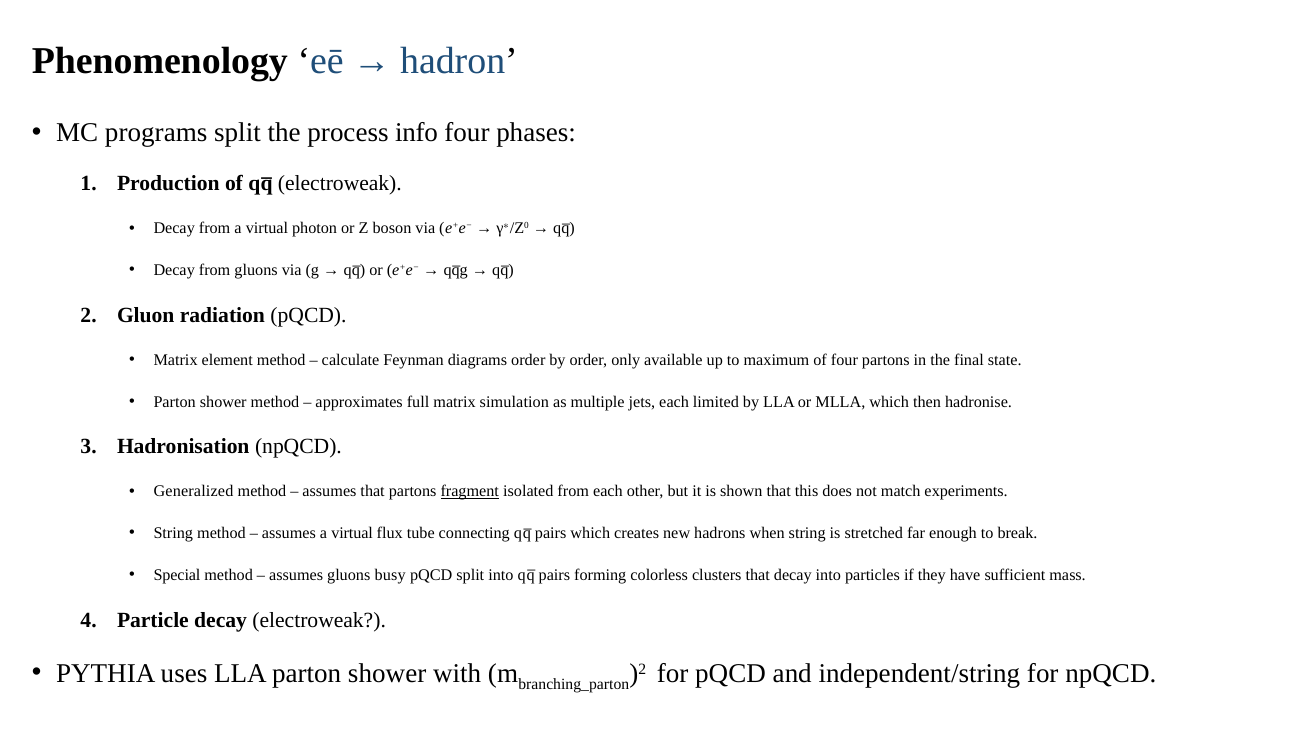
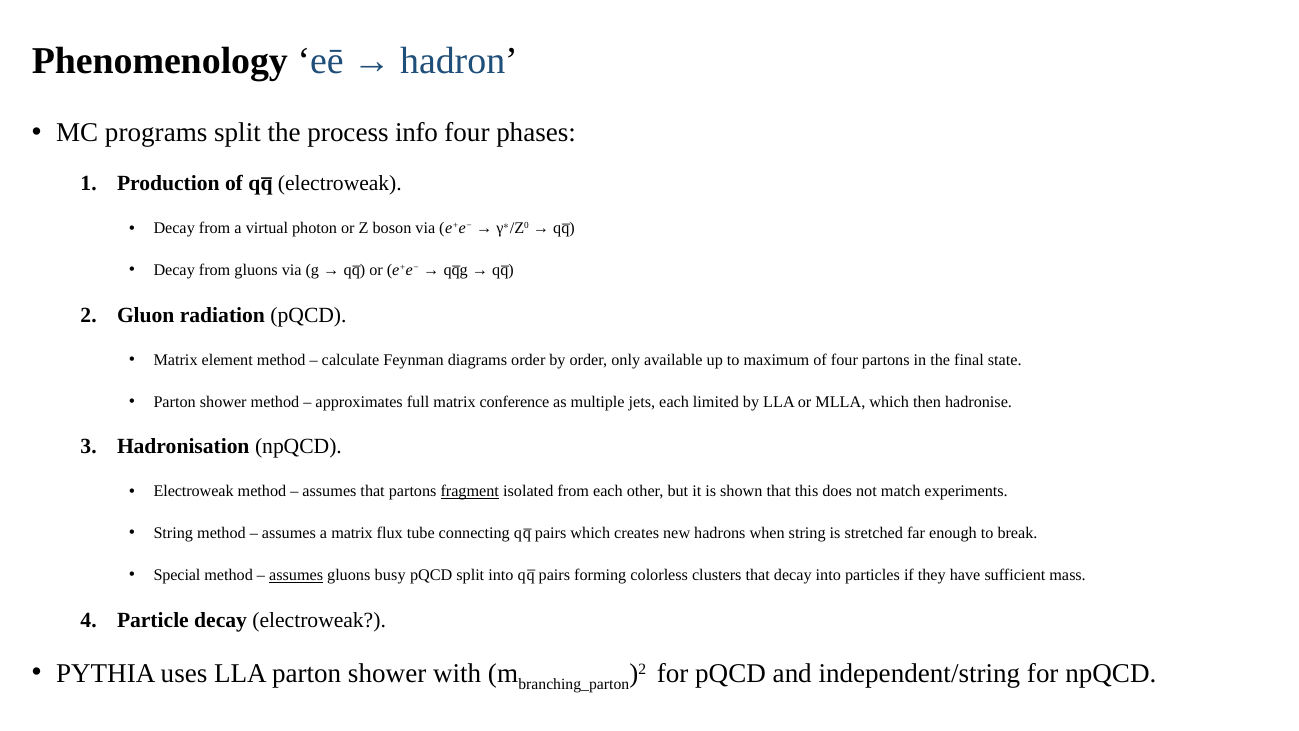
simulation: simulation -> conference (515, 402)
Generalized: Generalized -> Electroweak (194, 491)
assumes a virtual: virtual -> matrix (352, 533)
assumes underline: none -> present (296, 575)
